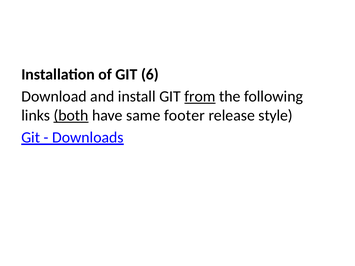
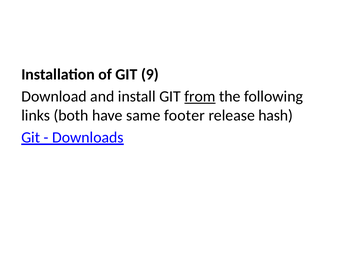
6: 6 -> 9 (150, 74)
both underline: present -> none (71, 116)
style: style -> hash (276, 116)
